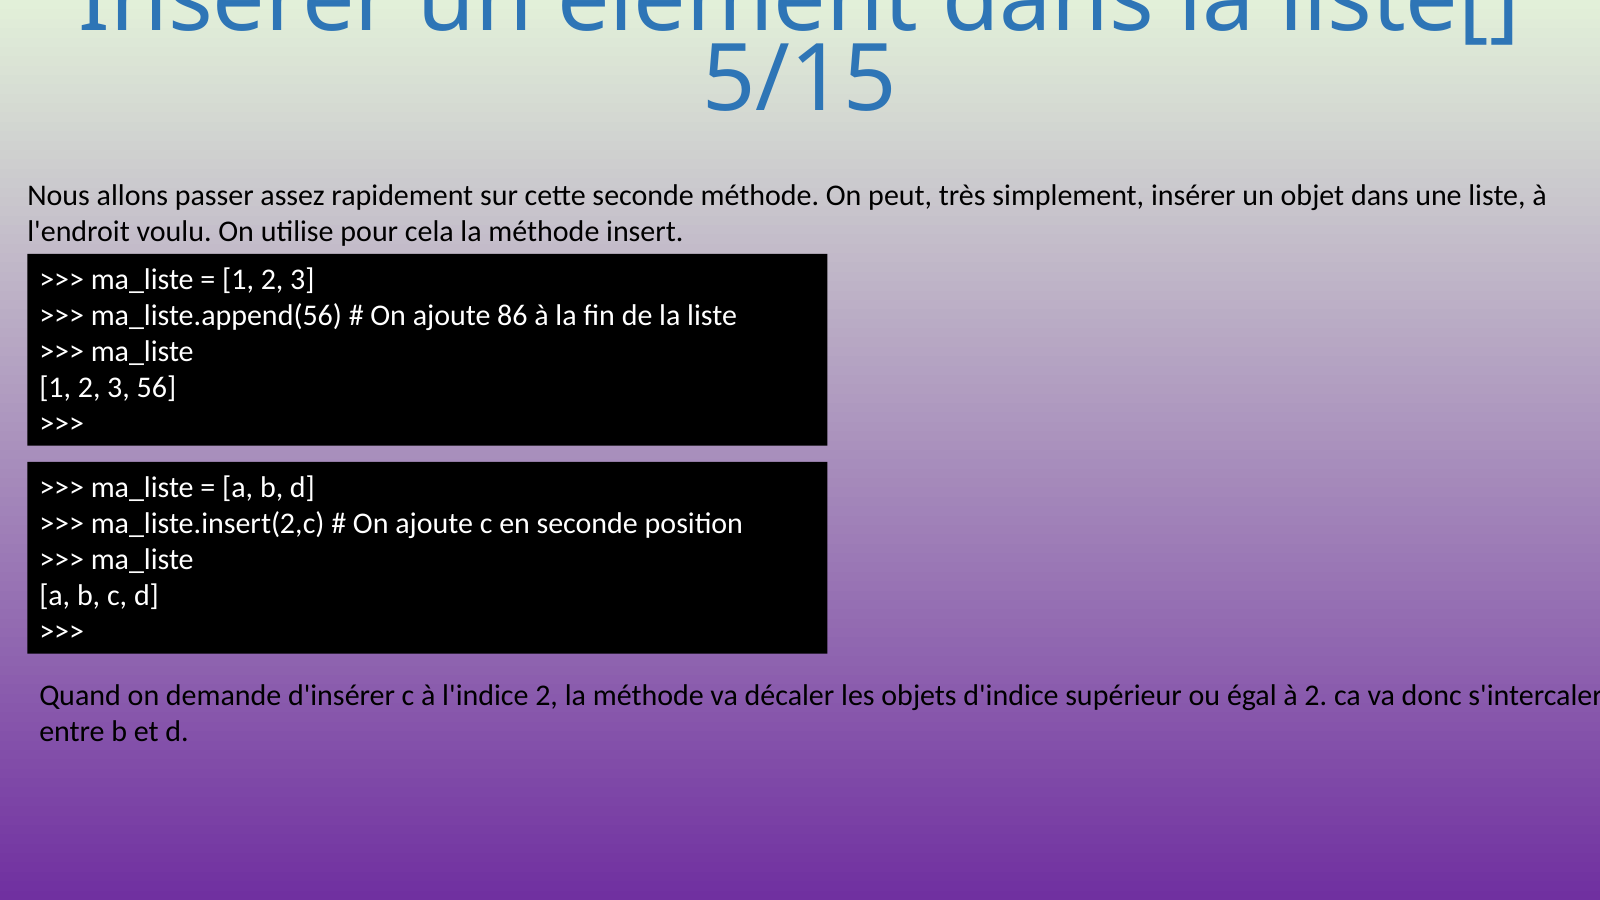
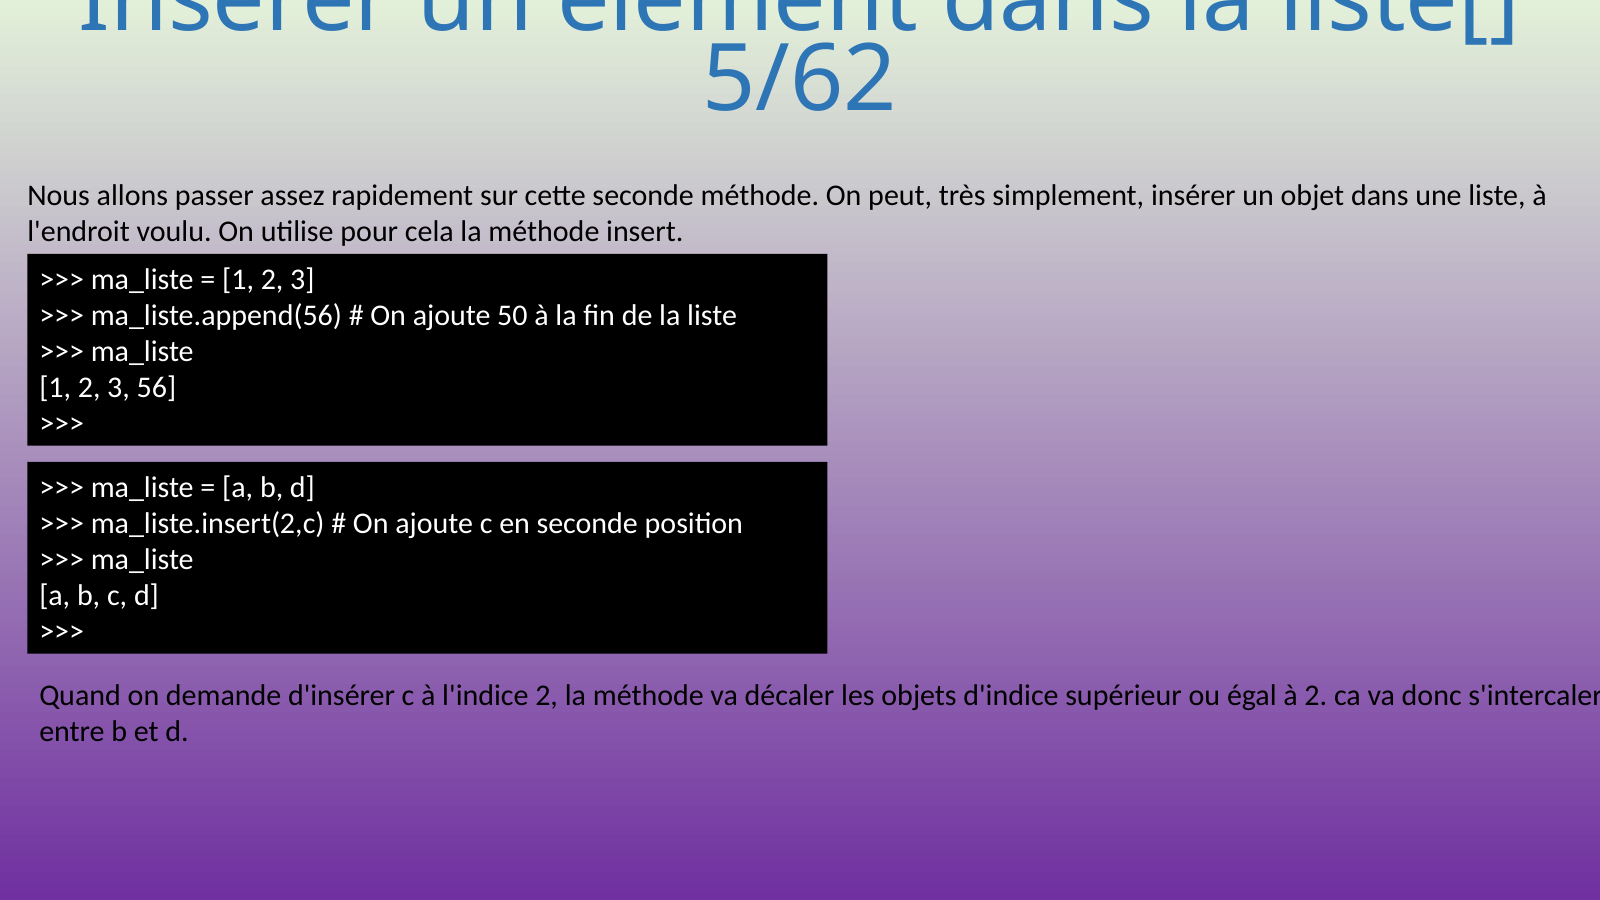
5/15: 5/15 -> 5/62 (800, 80)
86: 86 -> 50 (512, 316)
